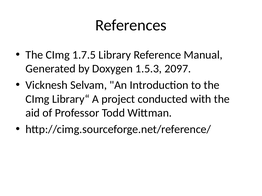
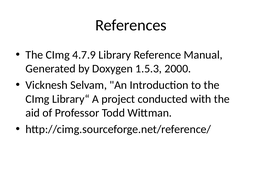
1.7.5: 1.7.5 -> 4.7.9 (84, 55)
2097: 2097 -> 2000 (178, 69)
